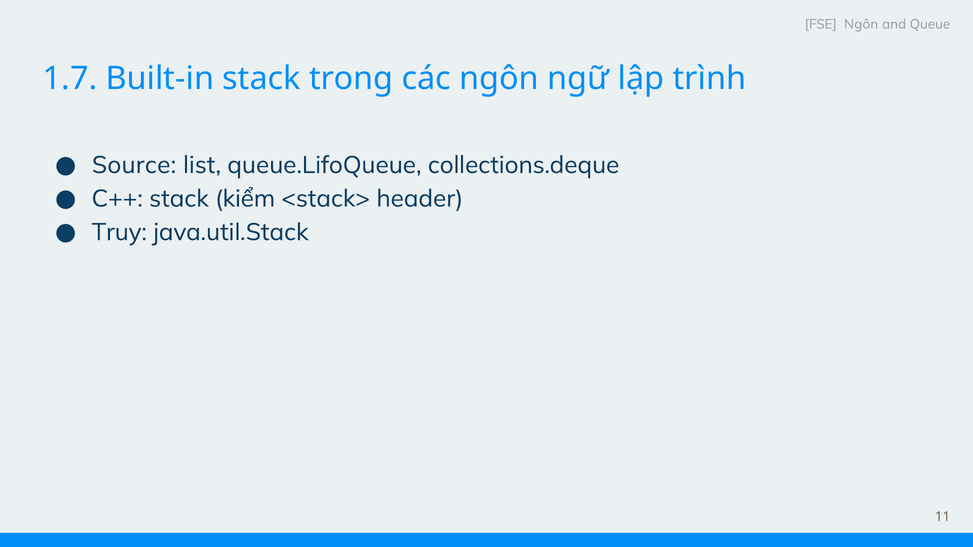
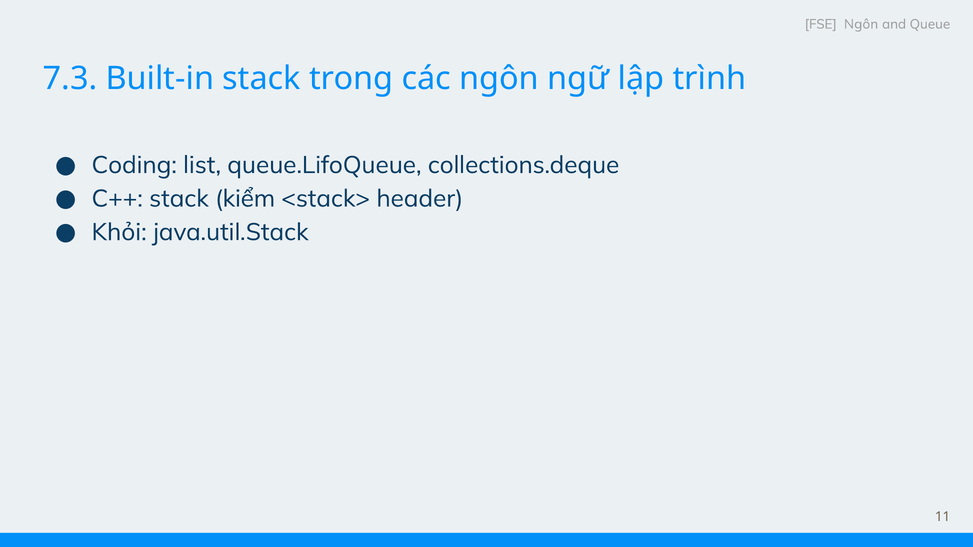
1.7: 1.7 -> 7.3 (70, 79)
Source: Source -> Coding (134, 165)
Truy: Truy -> Khỏi (119, 232)
